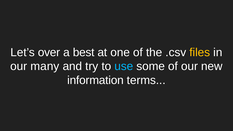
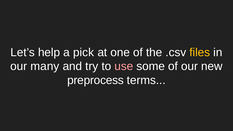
over: over -> help (49, 52)
best: best -> pick (84, 52)
use colour: light blue -> pink (124, 66)
information: information -> preprocess (95, 80)
